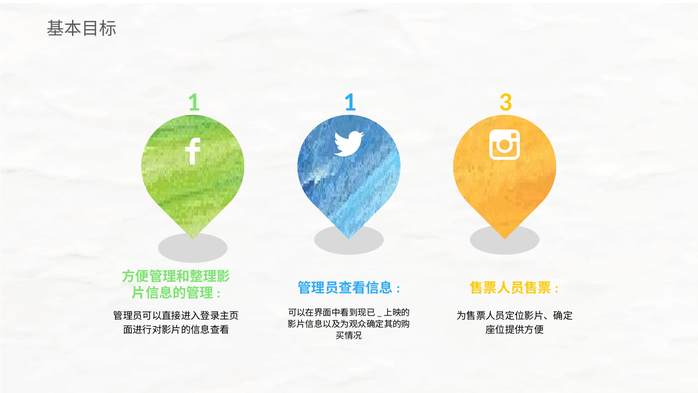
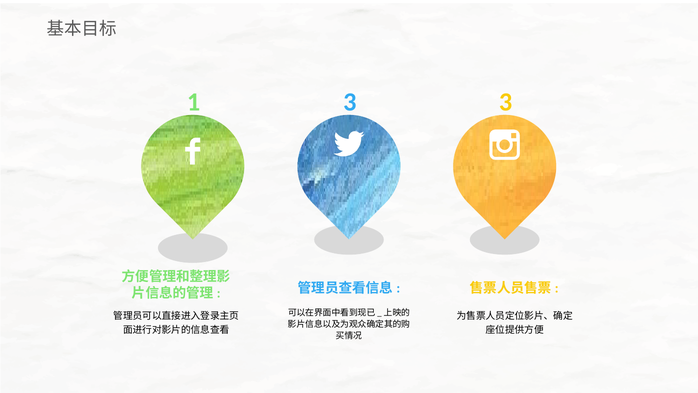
1 1: 1 -> 3 (350, 102)
